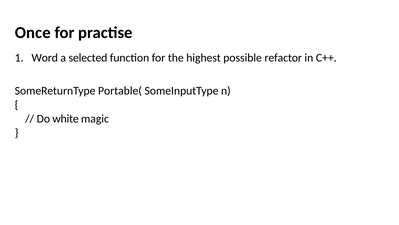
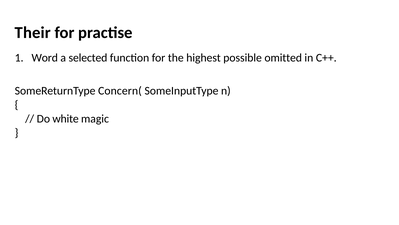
Once: Once -> Their (33, 33)
refactor: refactor -> omitted (283, 58)
Portable(: Portable( -> Concern( (120, 91)
